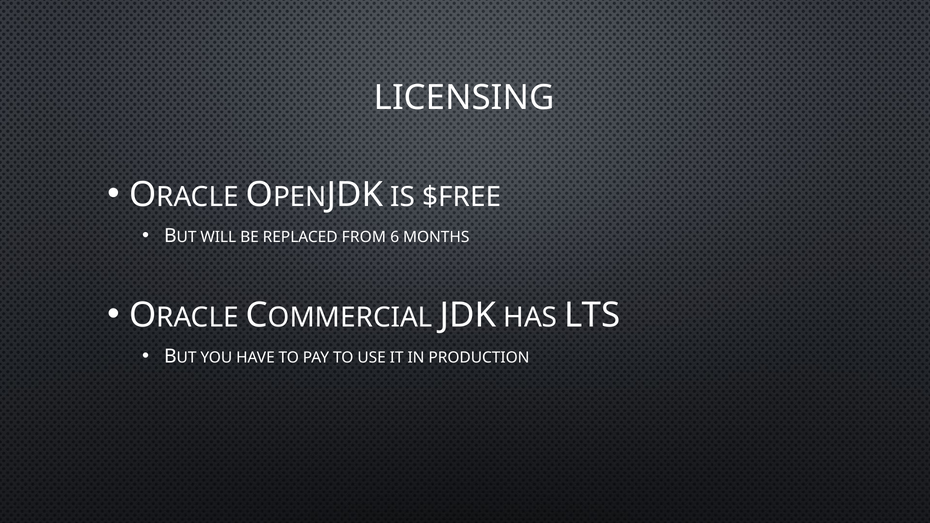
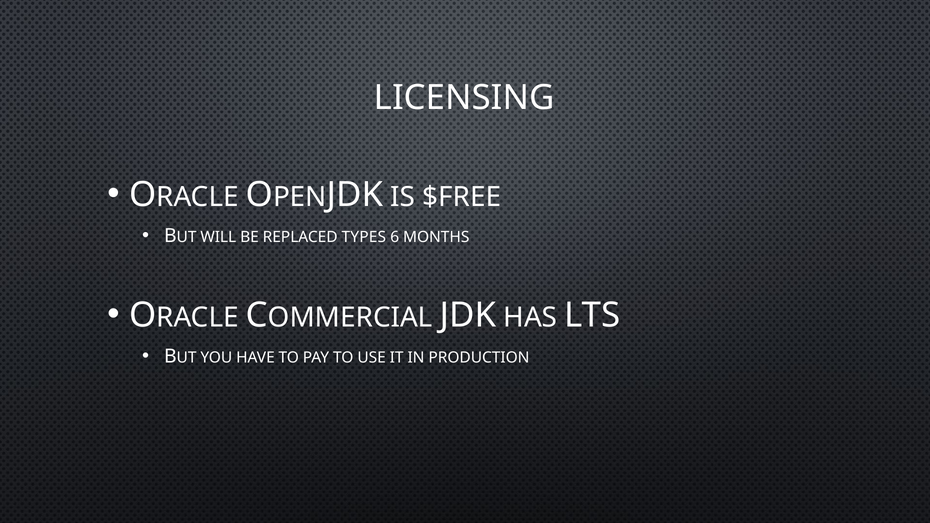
FROM: FROM -> TYPES (364, 237)
